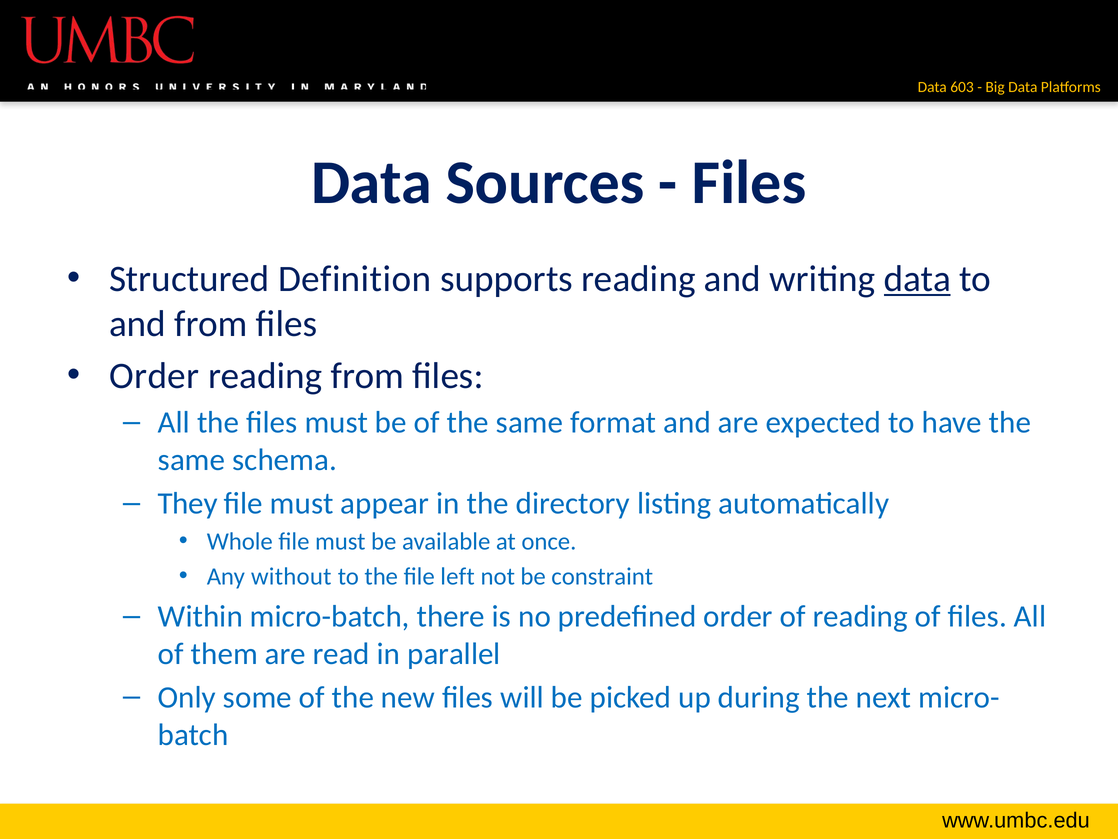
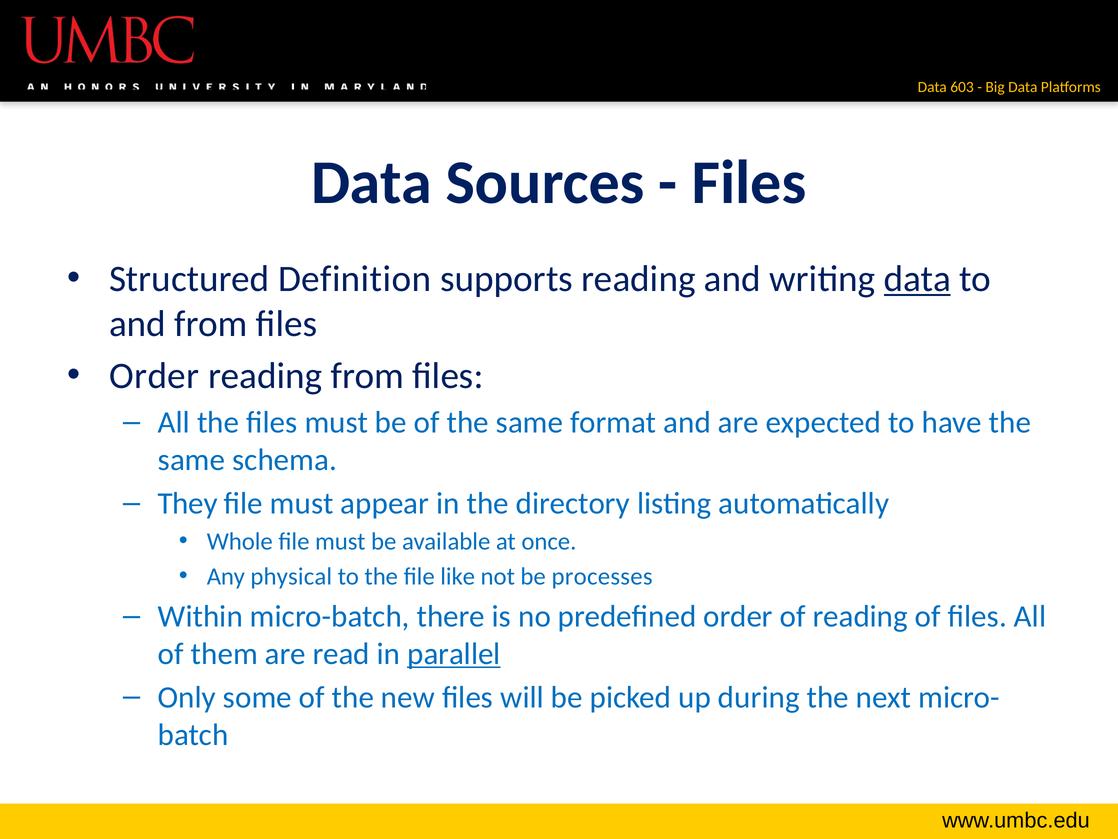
without: without -> physical (291, 576)
left: left -> like (458, 576)
constraint: constraint -> processes (602, 576)
parallel underline: none -> present (454, 654)
